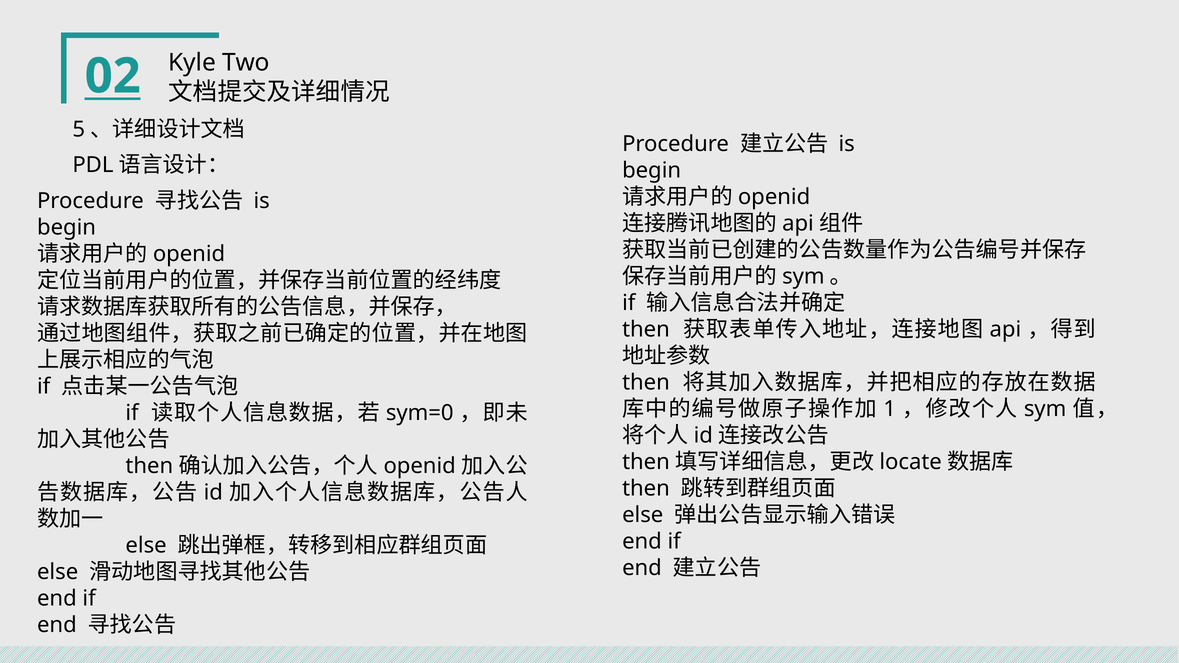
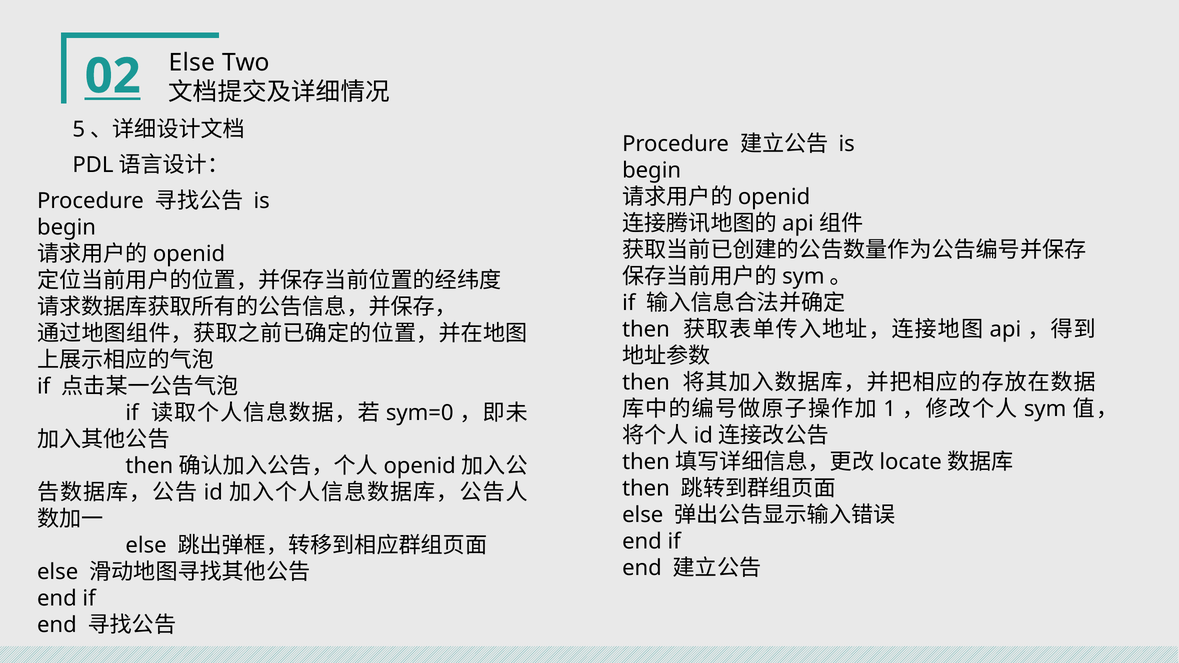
02 Kyle: Kyle -> Else (192, 63)
